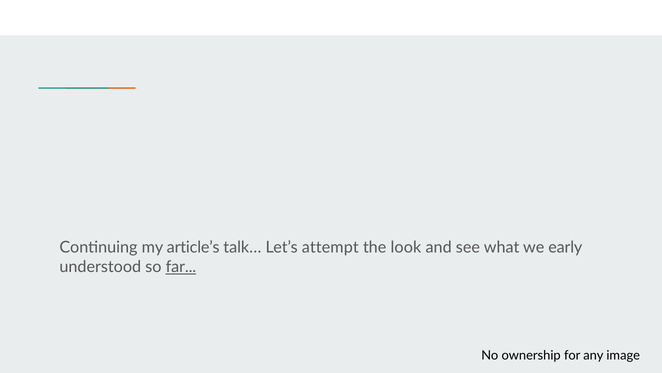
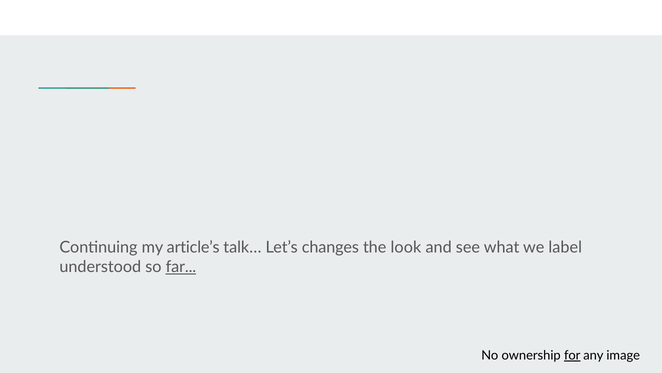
attempt: attempt -> changes (330, 247)
early: early -> label (565, 247)
for underline: none -> present (572, 355)
